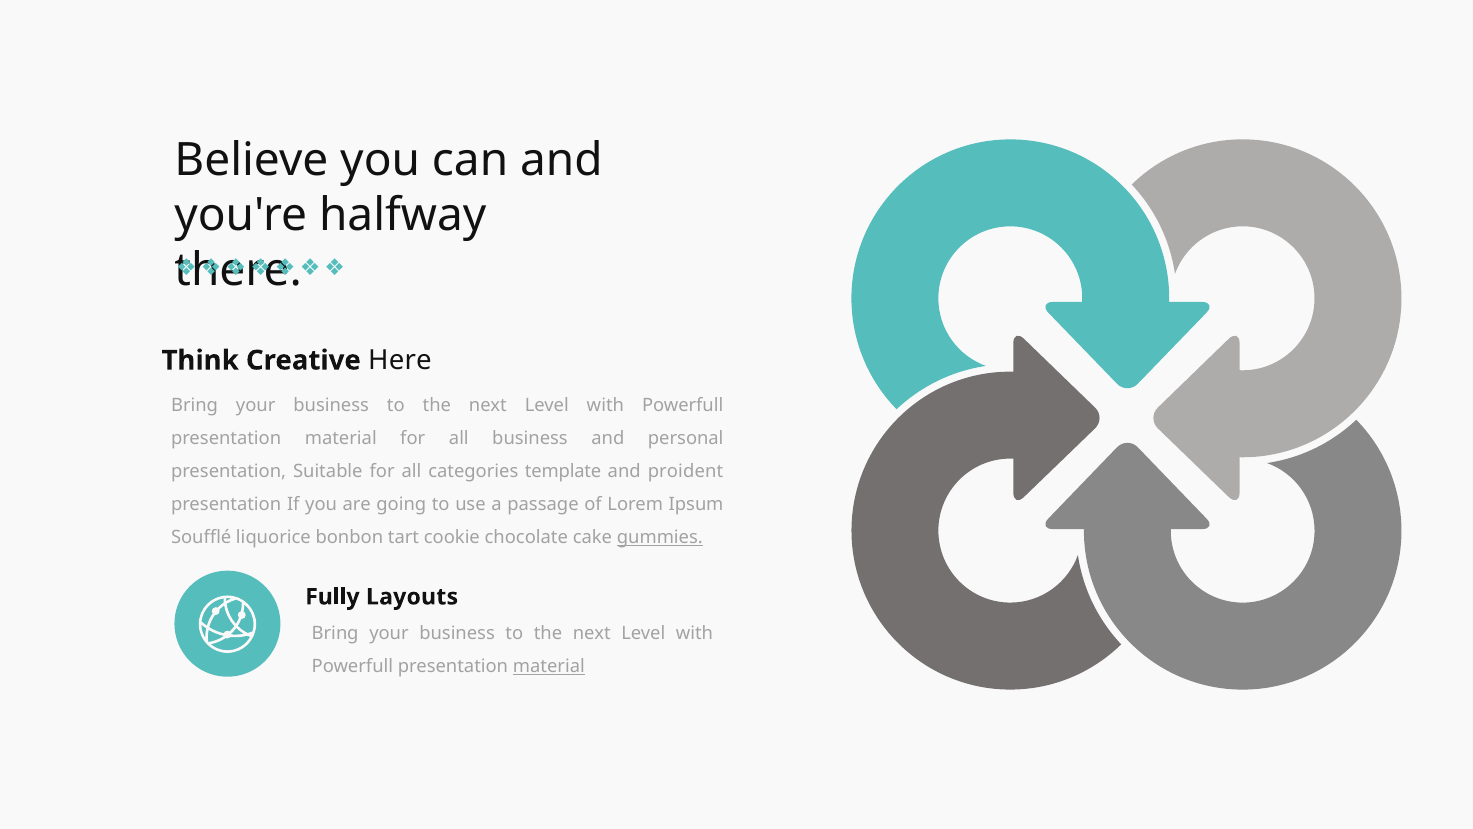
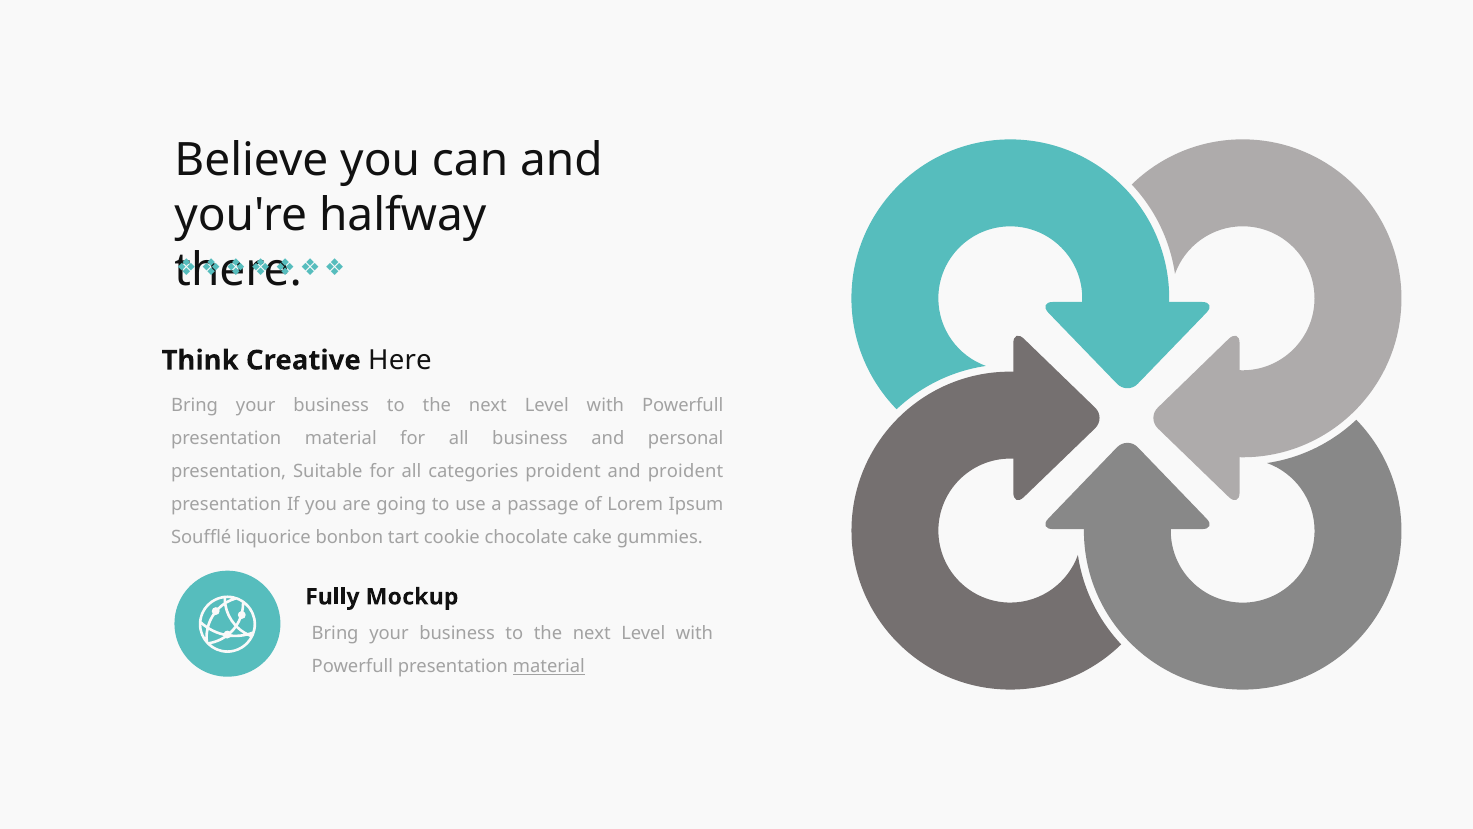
categories template: template -> proident (563, 471)
gummies underline: present -> none (660, 537)
Layouts: Layouts -> Mockup (412, 597)
